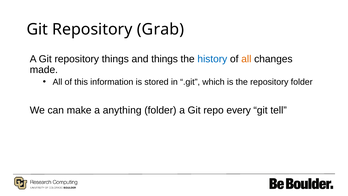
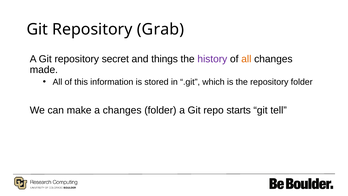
repository things: things -> secret (115, 59)
history colour: blue -> purple (212, 59)
a anything: anything -> changes (122, 110)
every: every -> starts (239, 110)
